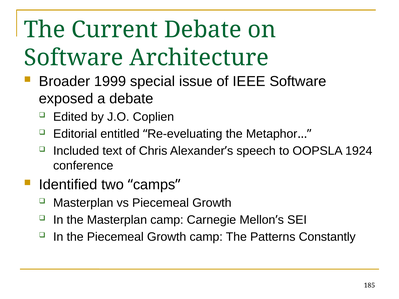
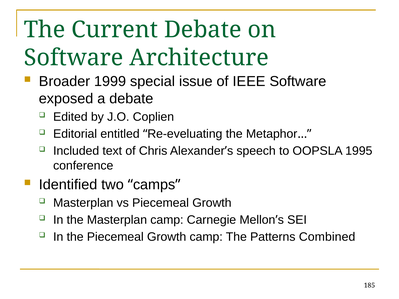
1924: 1924 -> 1995 (359, 151)
Constantly: Constantly -> Combined (327, 237)
